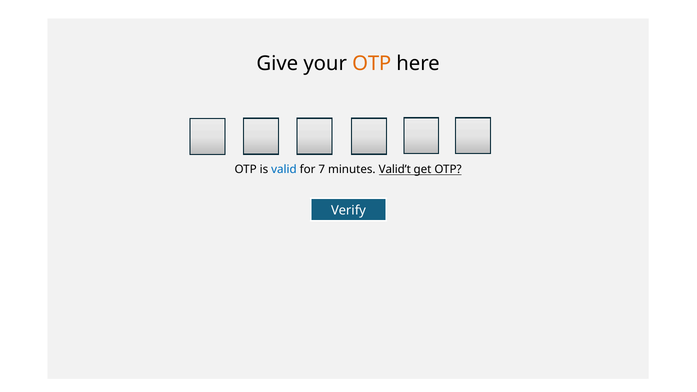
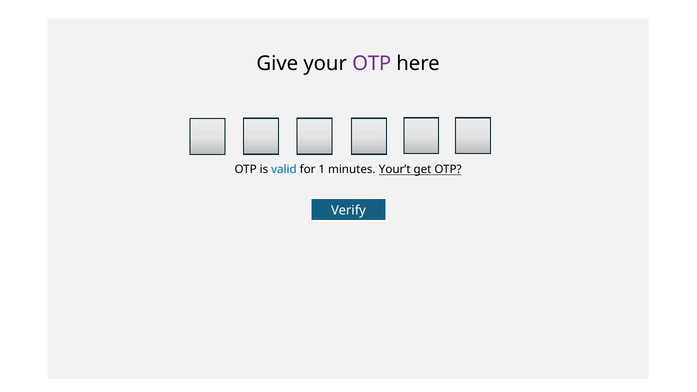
OTP colour: orange -> purple (372, 64)
7: 7 -> 1 (322, 170)
Valid’t: Valid’t -> Your’t (395, 170)
